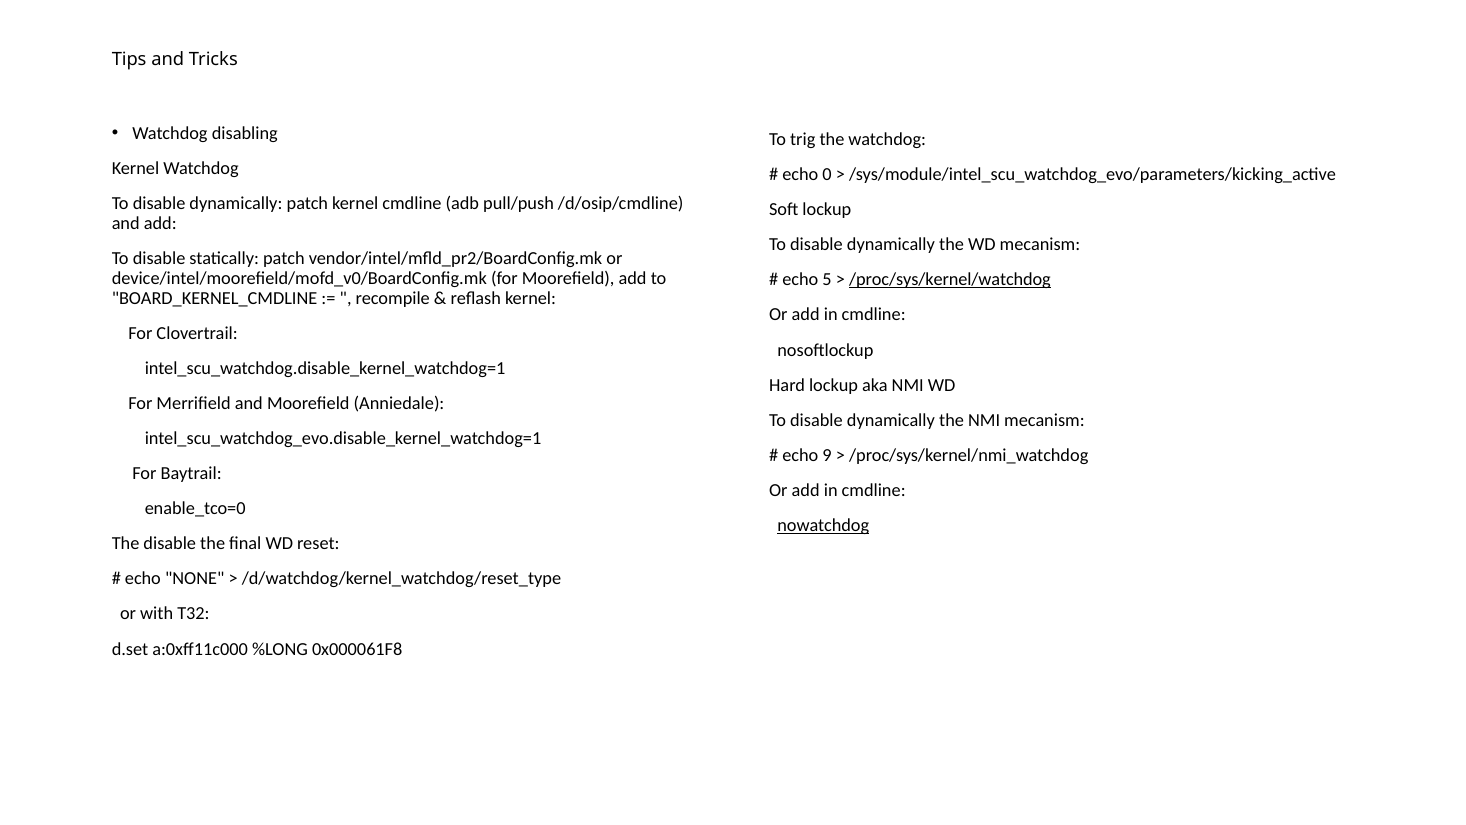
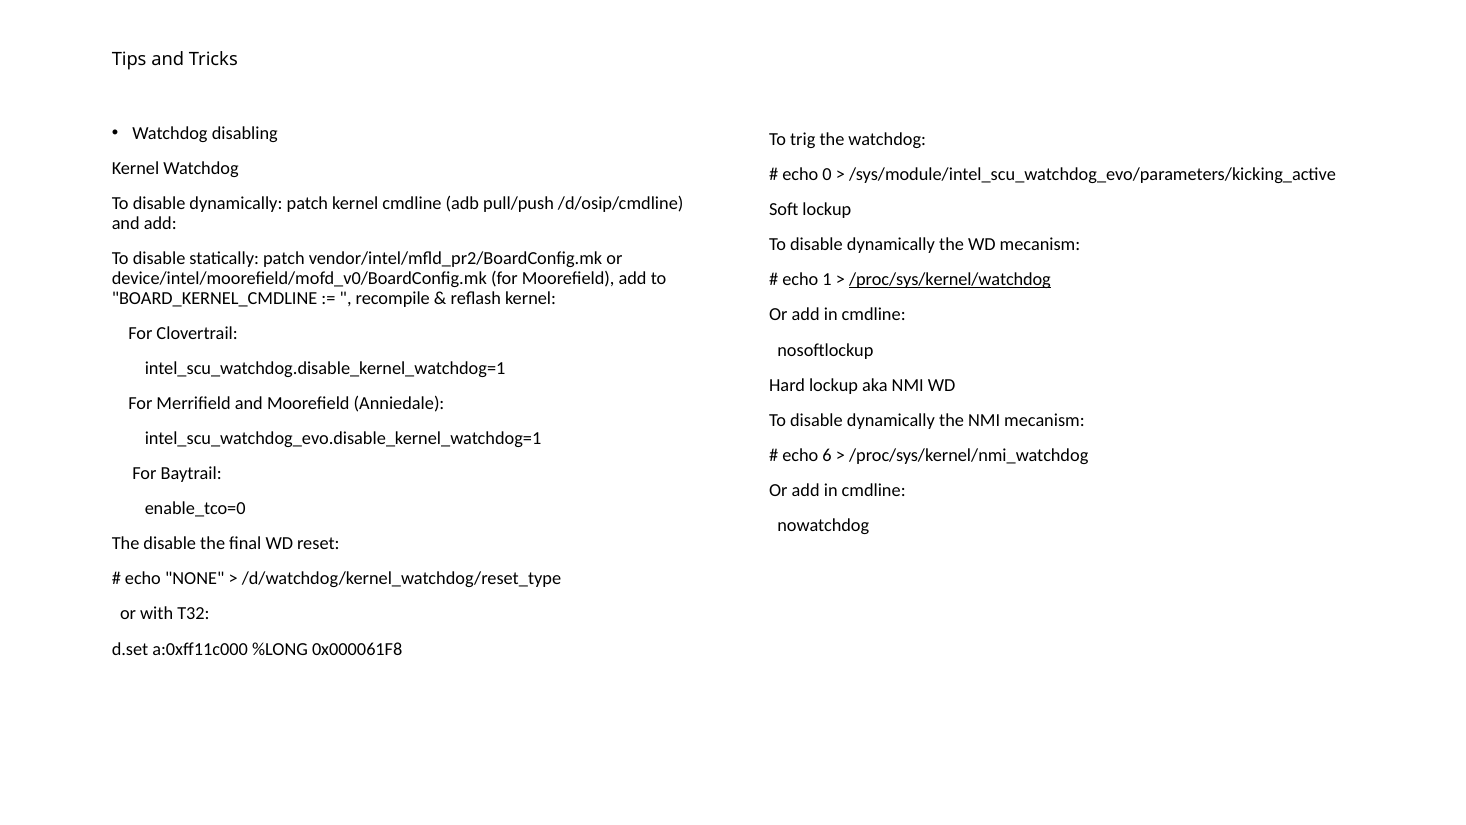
5: 5 -> 1 (827, 280)
9: 9 -> 6 (827, 455)
nowatchdog underline: present -> none (823, 525)
